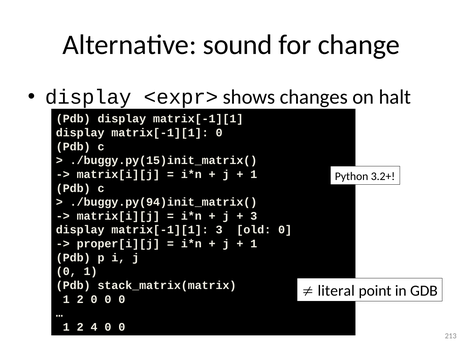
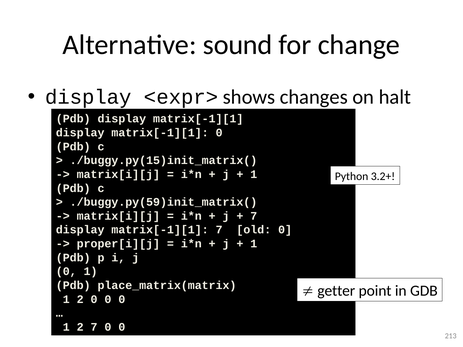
./buggy.py(94)init_matrix(: ./buggy.py(94)init_matrix( -> ./buggy.py(59)init_matrix( (163, 202)
3: 3 -> 7 (254, 216)
matrix[-1][1 3: 3 -> 7 (219, 230)
stack_matrix(matrix: stack_matrix(matrix -> place_matrix(matrix (167, 286)
literal: literal -> getter (336, 291)
2 4: 4 -> 7 (94, 327)
